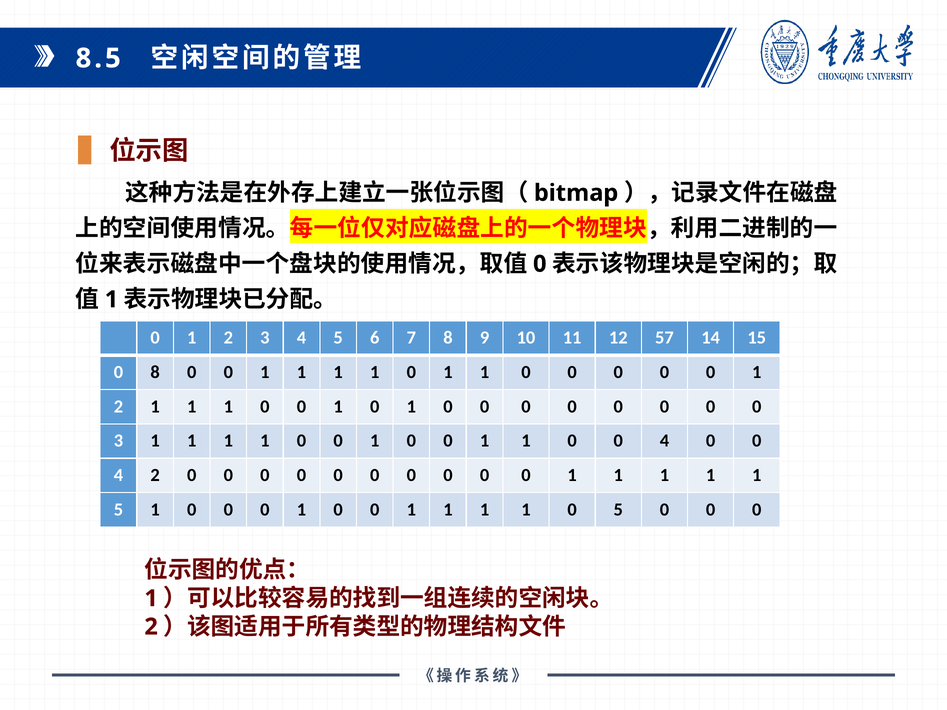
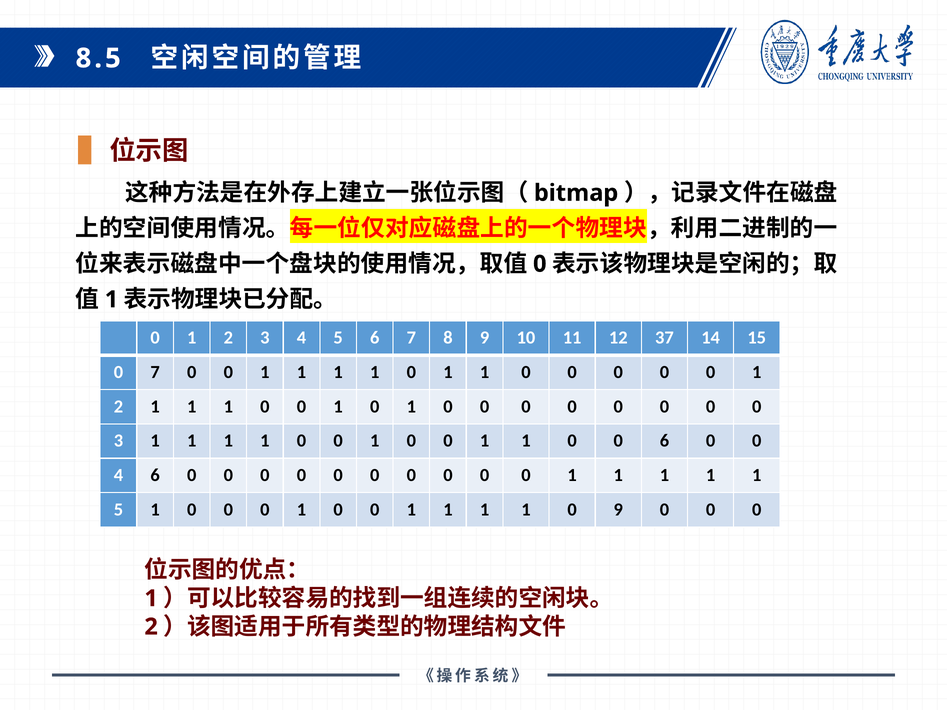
57: 57 -> 37 (664, 338)
0 8: 8 -> 7 (155, 372)
1 0 0 4: 4 -> 6 (664, 441)
4 2: 2 -> 6 (155, 475)
0 5: 5 -> 9 (618, 510)
